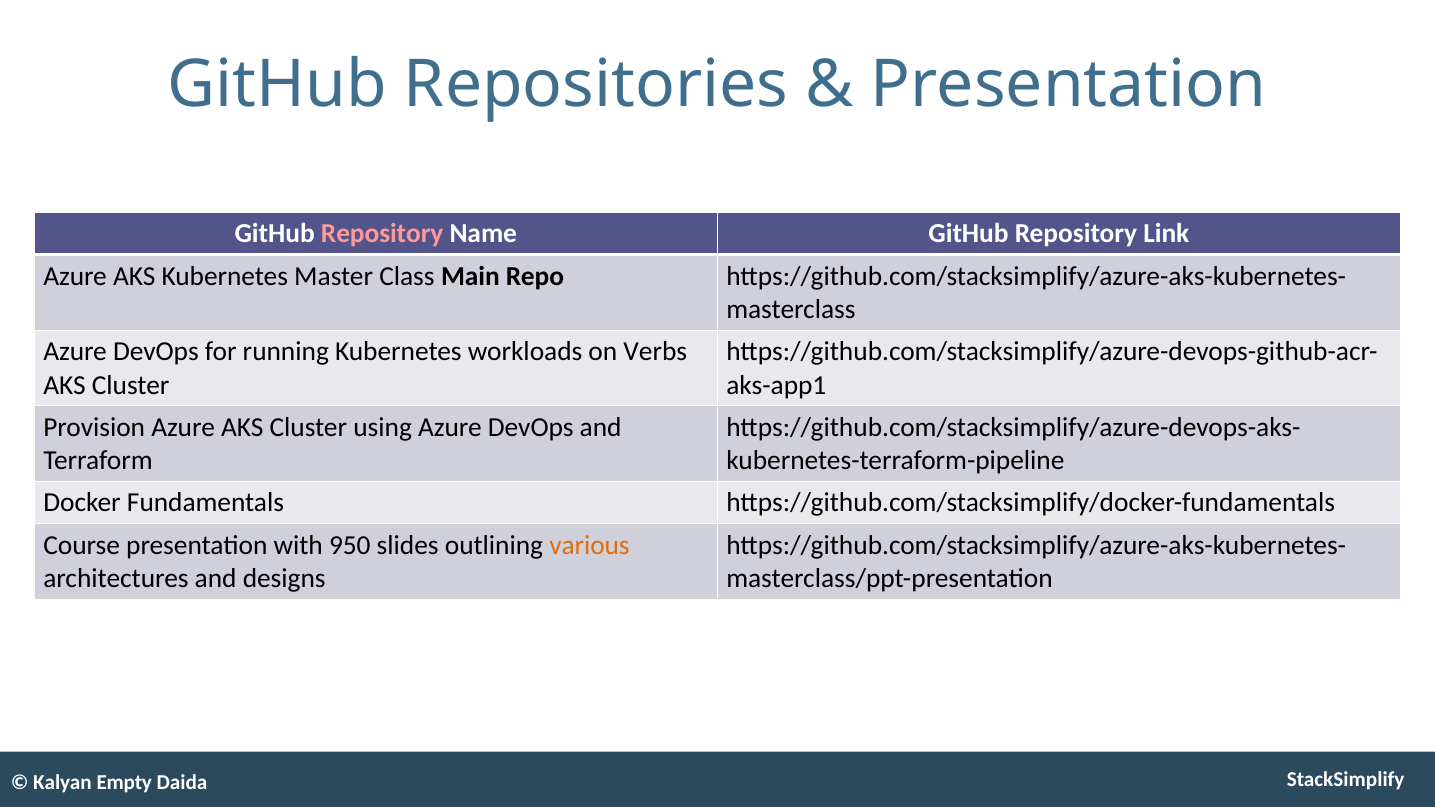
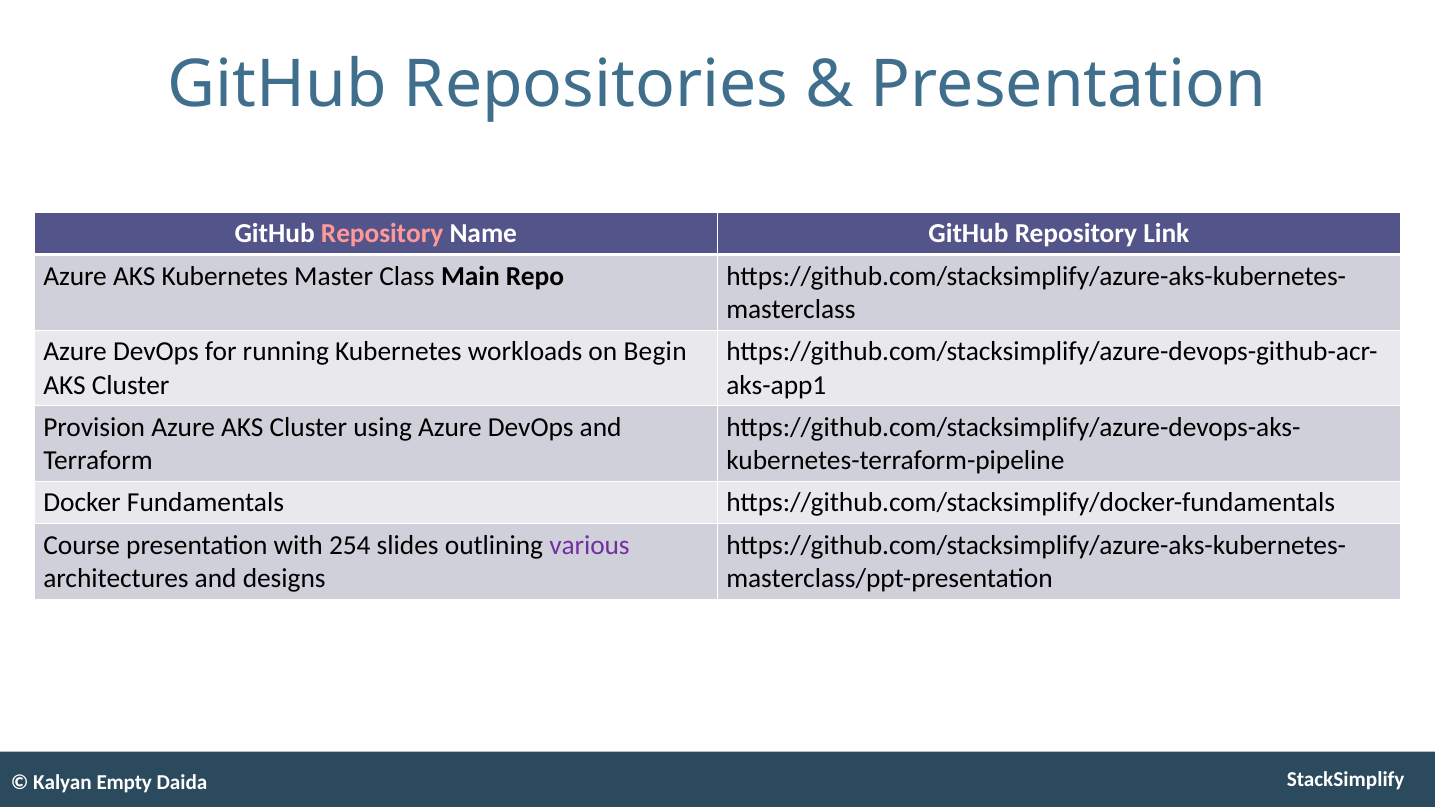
Verbs: Verbs -> Begin (655, 352)
950: 950 -> 254 (350, 545)
various colour: orange -> purple (590, 545)
